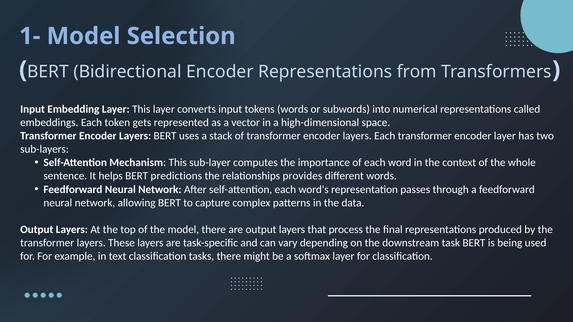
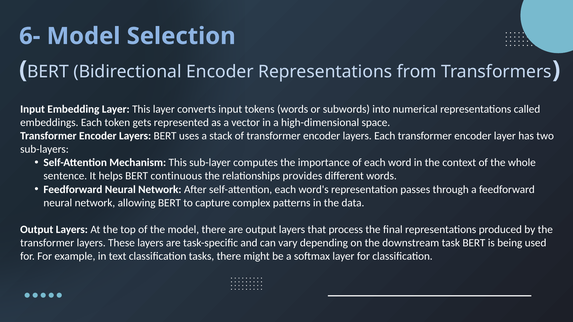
1-: 1- -> 6- (30, 36)
predictions: predictions -> continuous (176, 176)
